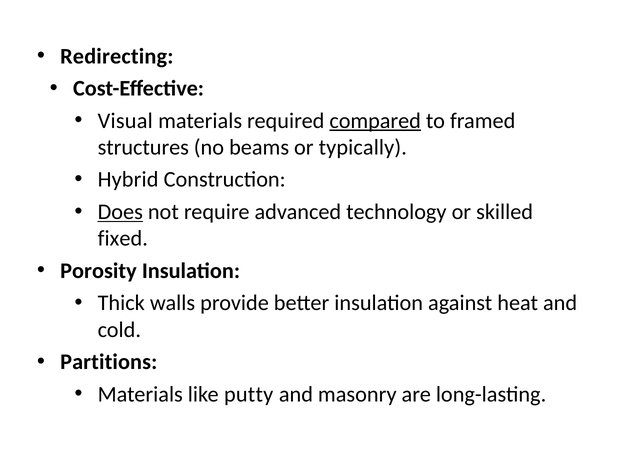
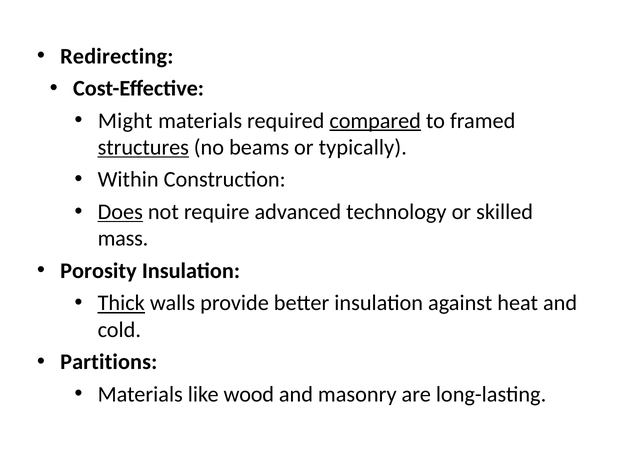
Visual: Visual -> Might (125, 121)
structures underline: none -> present (143, 147)
Hybrid: Hybrid -> Within (128, 180)
fixed: fixed -> mass (123, 238)
Thick underline: none -> present (121, 303)
putty: putty -> wood (249, 394)
